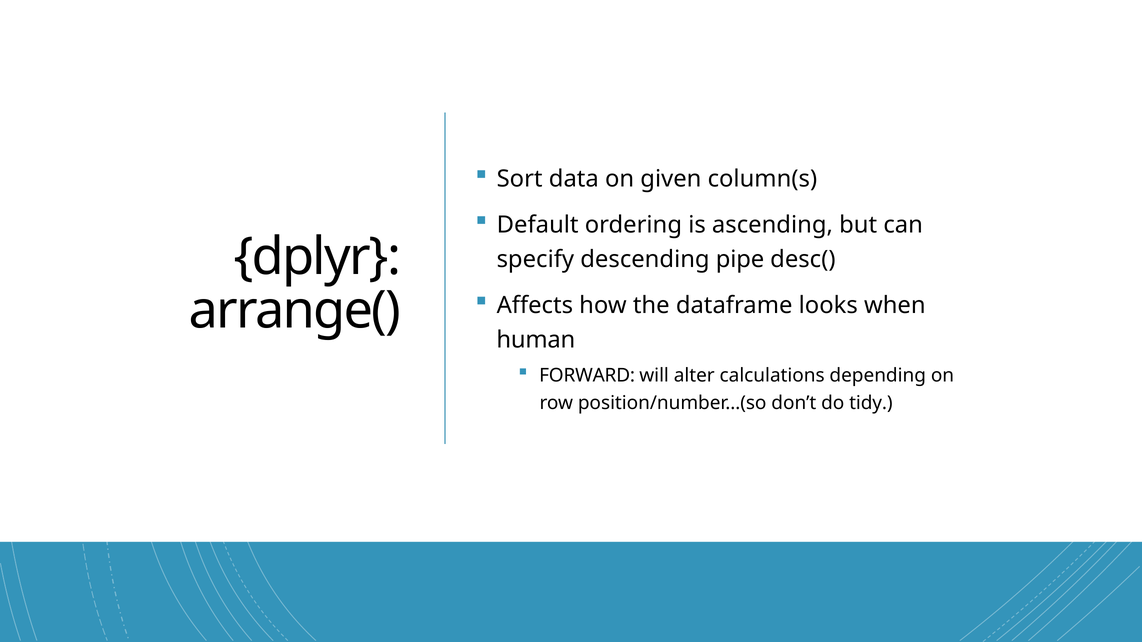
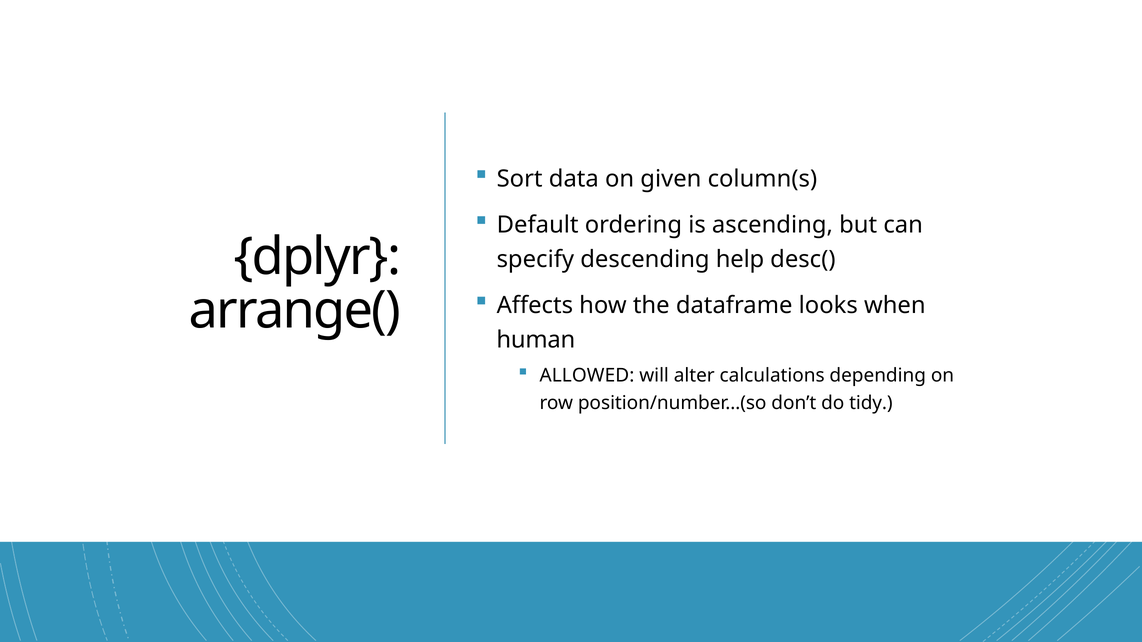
pipe: pipe -> help (740, 259)
FORWARD: FORWARD -> ALLOWED (587, 376)
